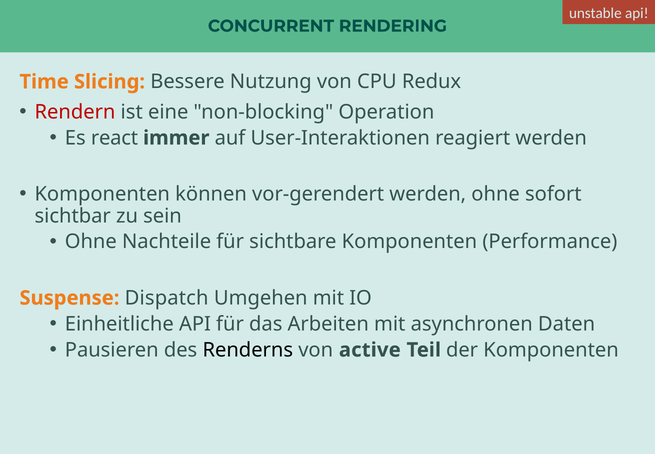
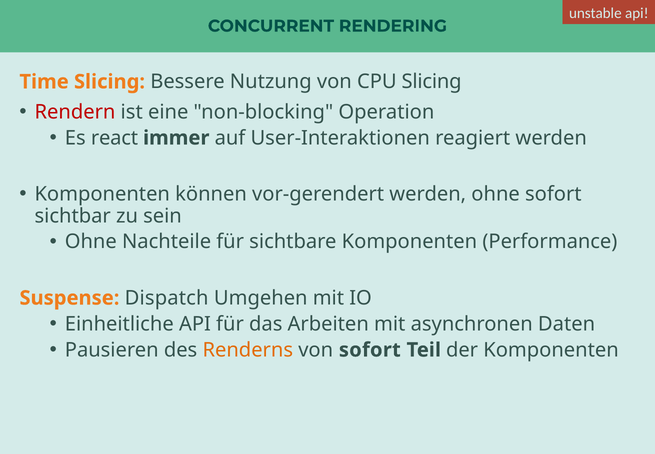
CPU Redux: Redux -> Slicing (432, 82)
Renderns colour: black -> orange (248, 350)
von active: active -> sofort (370, 350)
